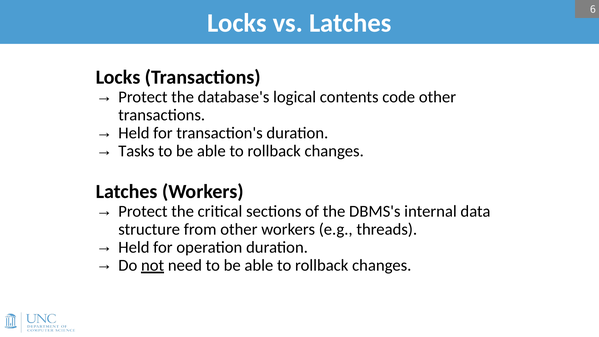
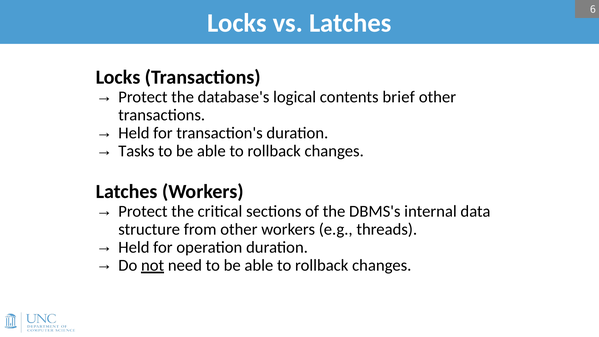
code: code -> brief (399, 97)
